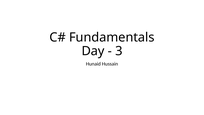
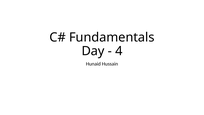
3: 3 -> 4 (119, 51)
